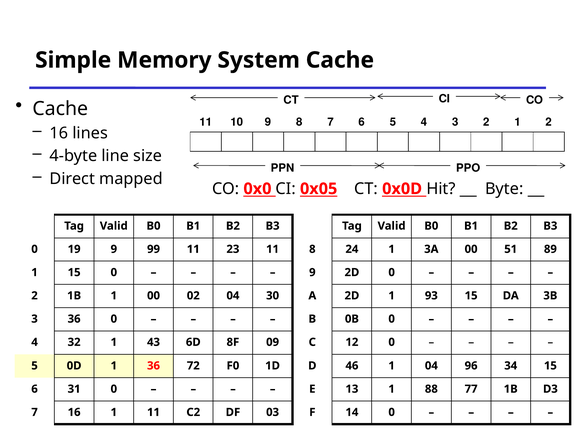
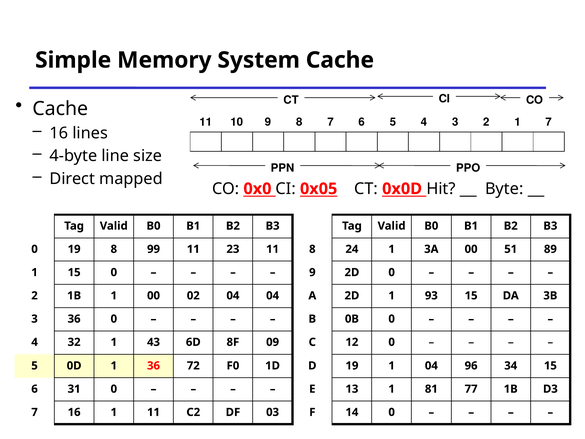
1 2: 2 -> 7 (549, 122)
19 9: 9 -> 8 (114, 249)
04 30: 30 -> 04 (273, 295)
D 46: 46 -> 19 (352, 366)
1 88: 88 -> 81 (431, 389)
